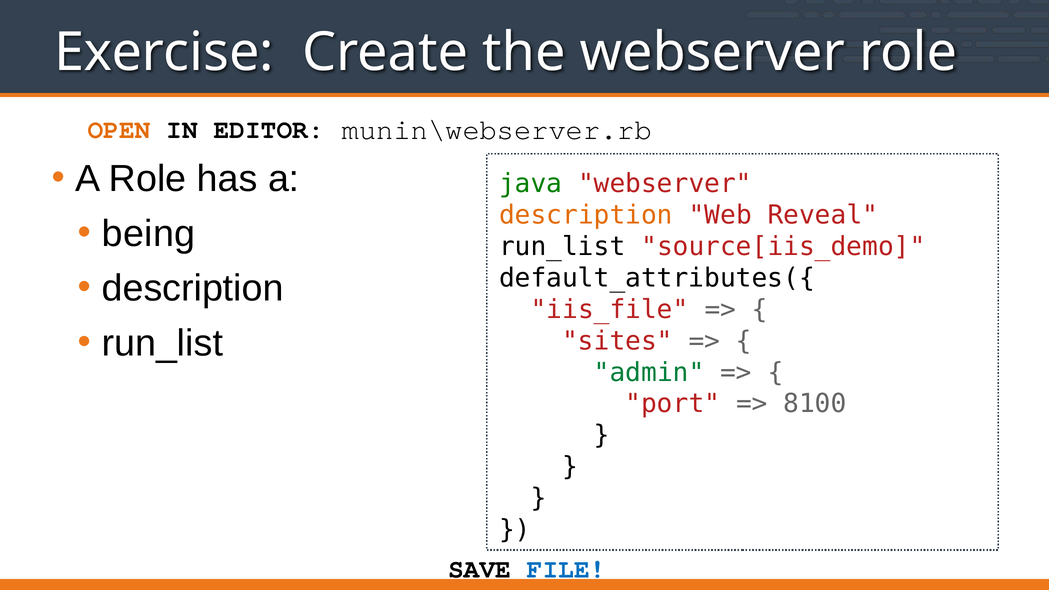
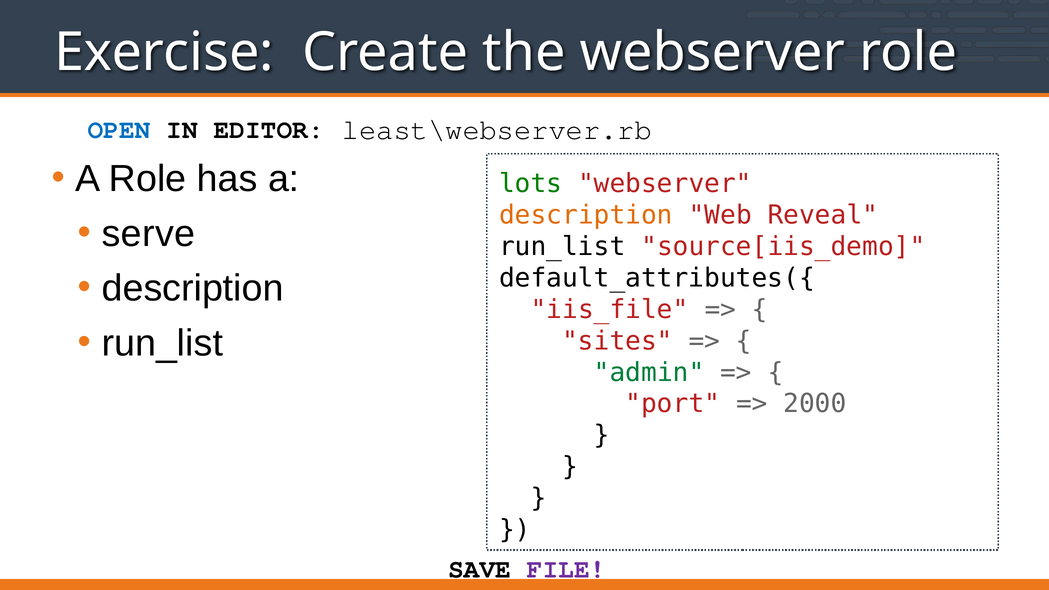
OPEN colour: orange -> blue (119, 130)
munin\webserver.rb: munin\webserver.rb -> least\webserver.rb (497, 130)
java: java -> lots (531, 184)
being: being -> serve (149, 234)
8100: 8100 -> 2000 (815, 404)
FILE colour: blue -> purple (566, 569)
